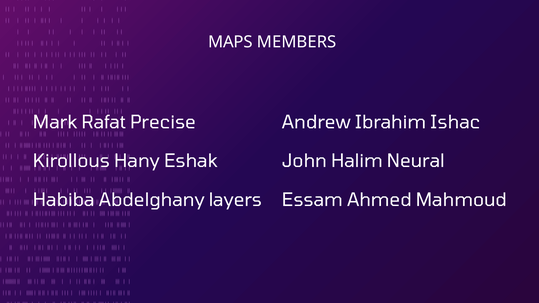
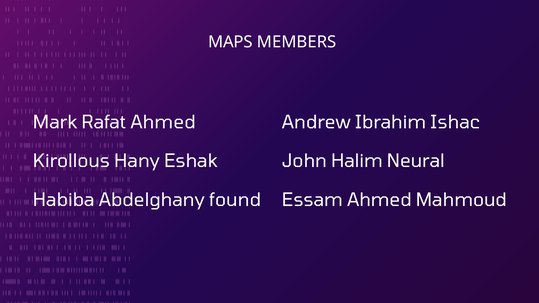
Rafat Precise: Precise -> Ahmed (163, 122)
layers: layers -> found (235, 200)
